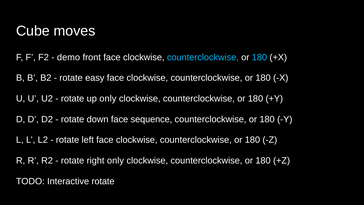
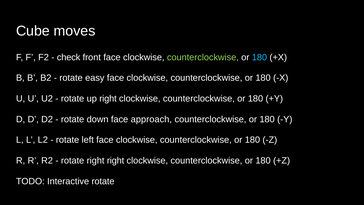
demo: demo -> check (69, 57)
counterclockwise colour: light blue -> light green (203, 57)
up only: only -> right (108, 99)
sequence: sequence -> approach (151, 119)
right only: only -> right (116, 160)
